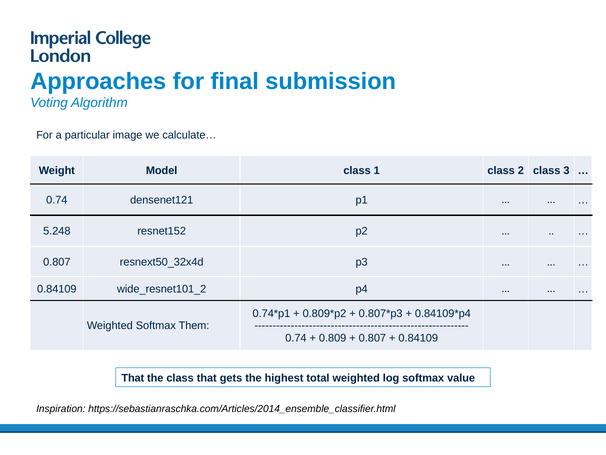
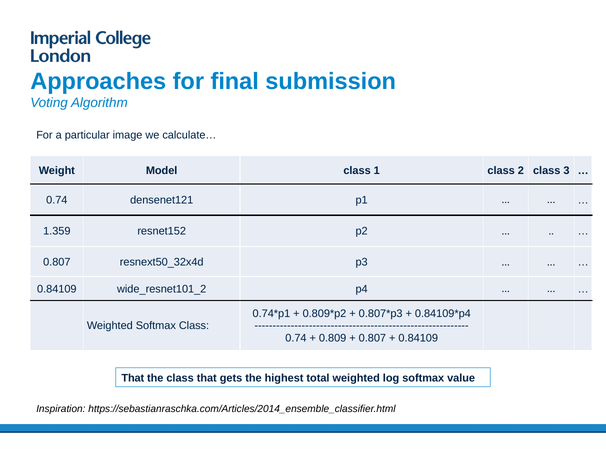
5.248: 5.248 -> 1.359 (57, 231)
Softmax Them: Them -> Class (194, 325)
